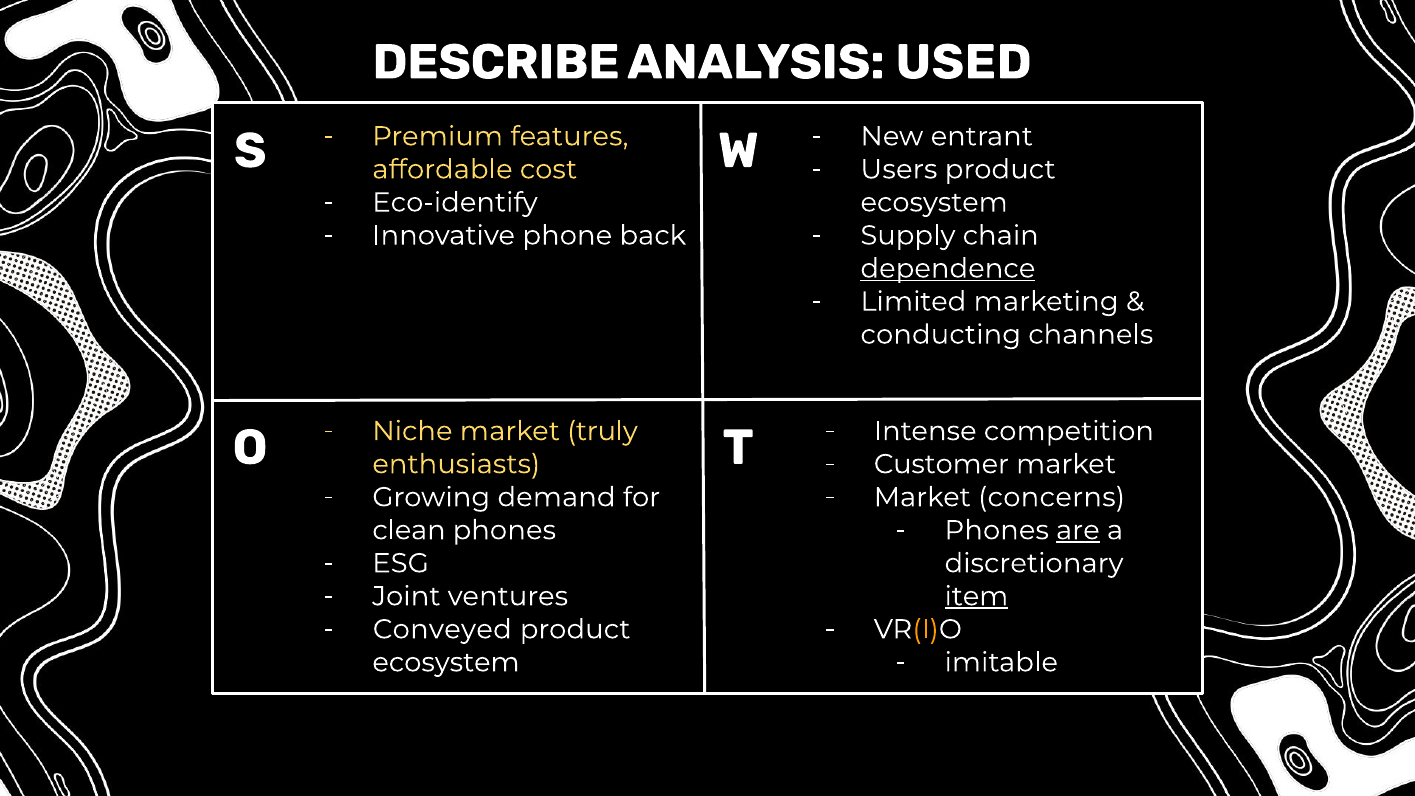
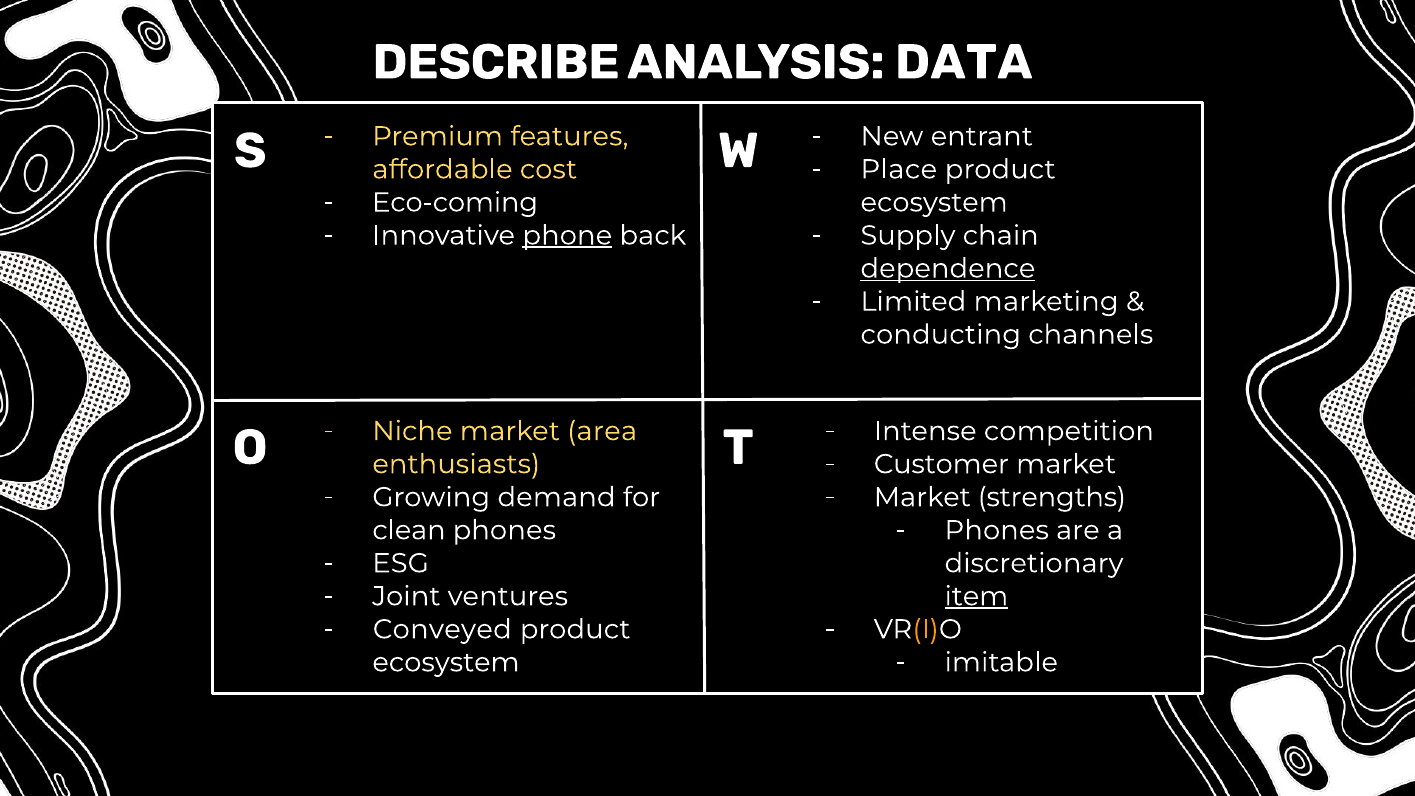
USED: USED -> DATA (964, 62)
Users: Users -> Place (899, 169)
Eco-identify: Eco-identify -> Eco-coming (455, 202)
phone underline: none -> present (567, 235)
truly: truly -> area (602, 431)
concerns: concerns -> strengths (1052, 497)
are underline: present -> none (1078, 530)
